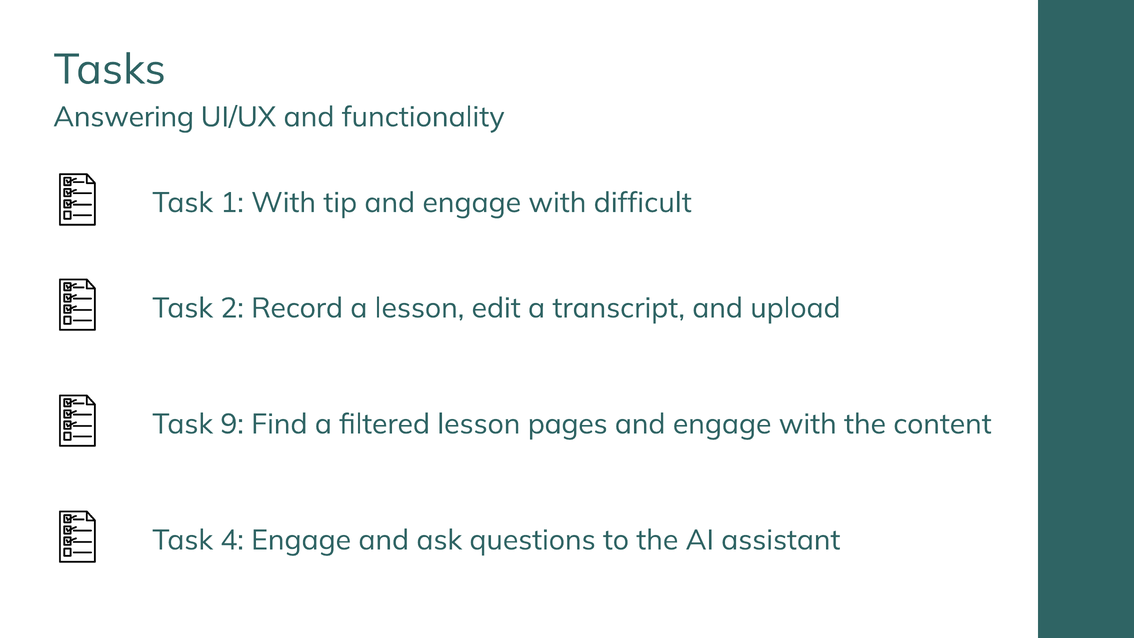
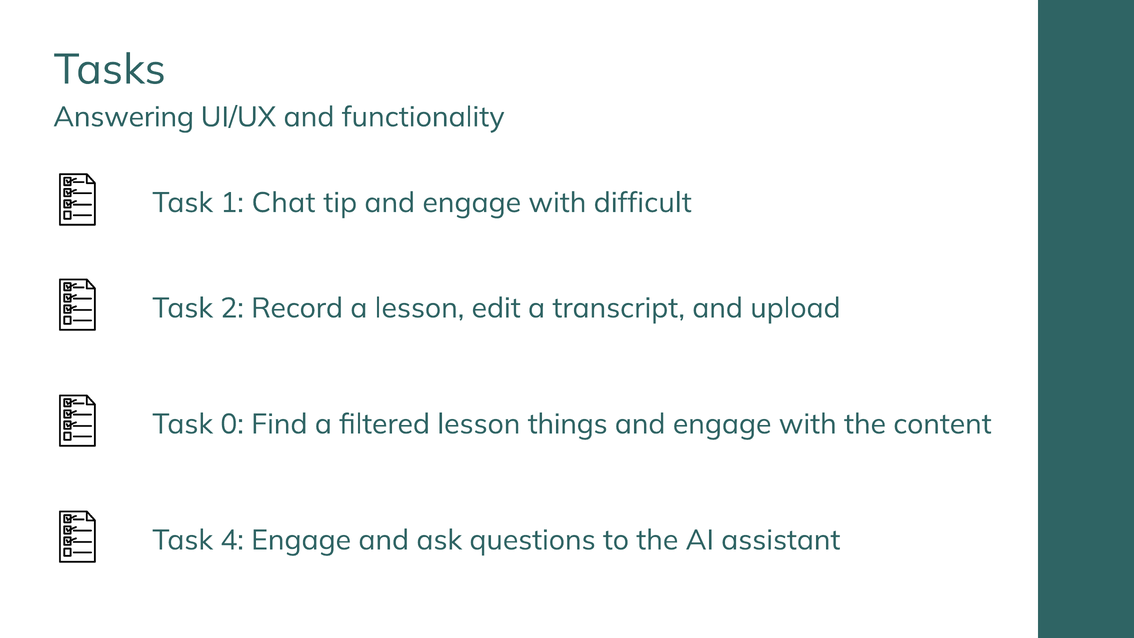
1 With: With -> Chat (283, 203)
9: 9 -> 0 (232, 424)
pages: pages -> things (568, 424)
